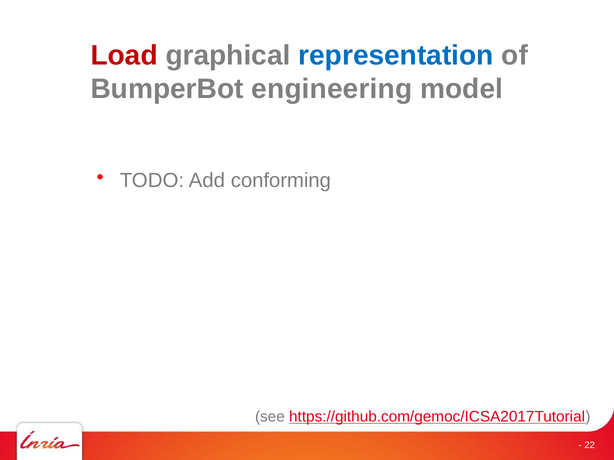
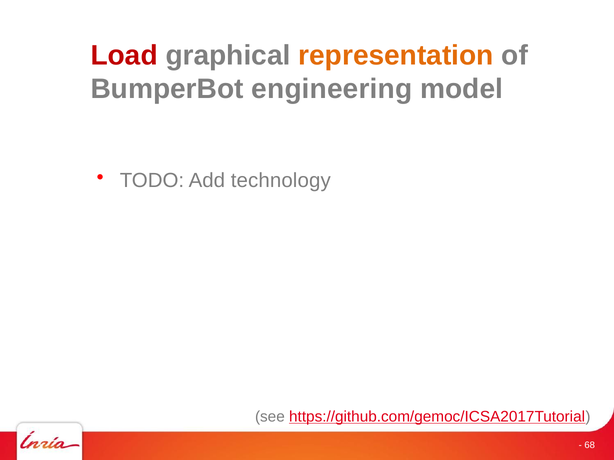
representation colour: blue -> orange (396, 55)
conforming: conforming -> technology (281, 181)
22: 22 -> 68 (590, 445)
